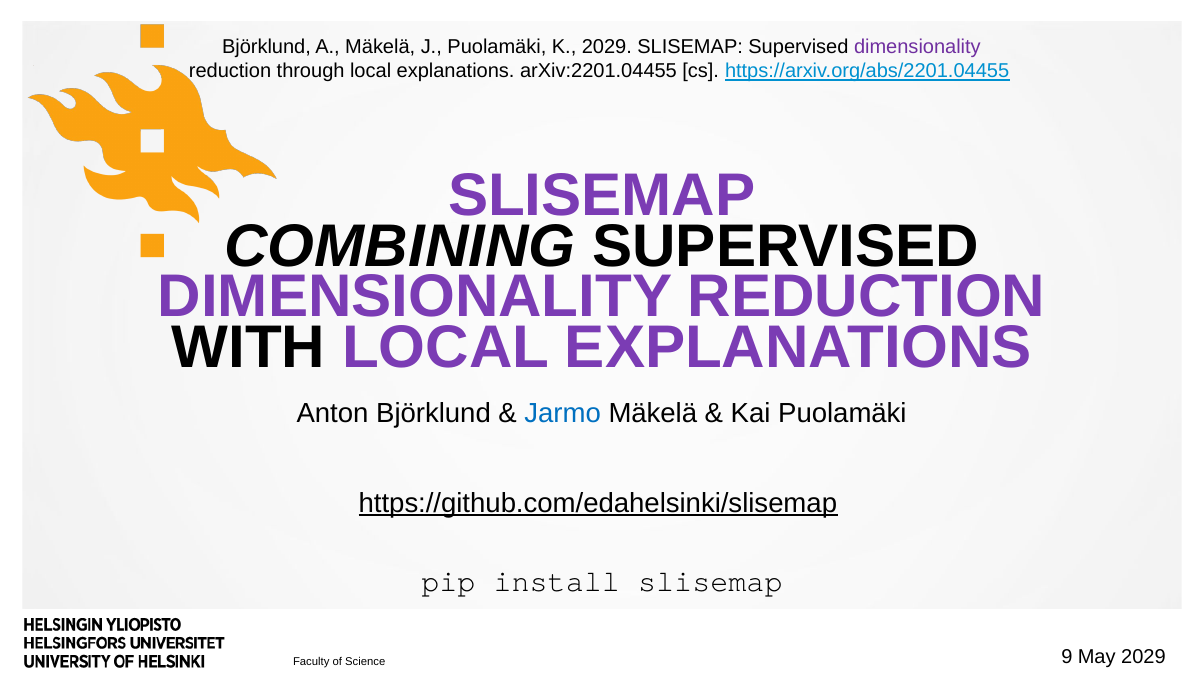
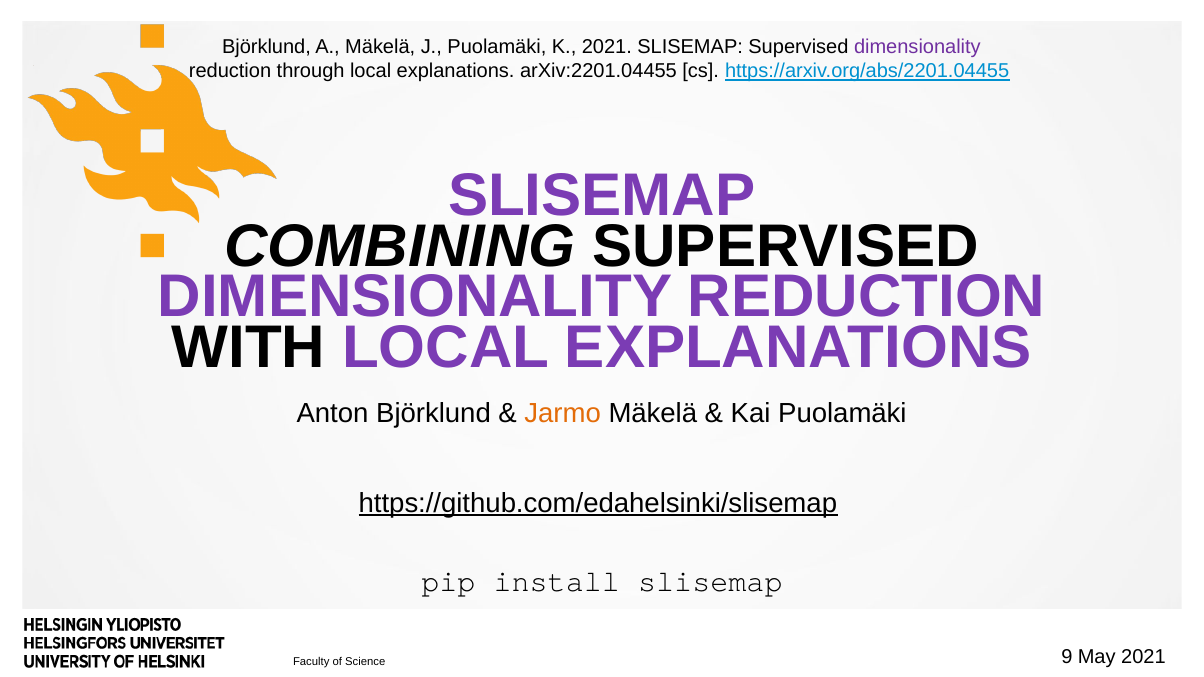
K 2029: 2029 -> 2021 (607, 47)
Jarmo colour: blue -> orange (563, 414)
May 2029: 2029 -> 2021 (1143, 658)
